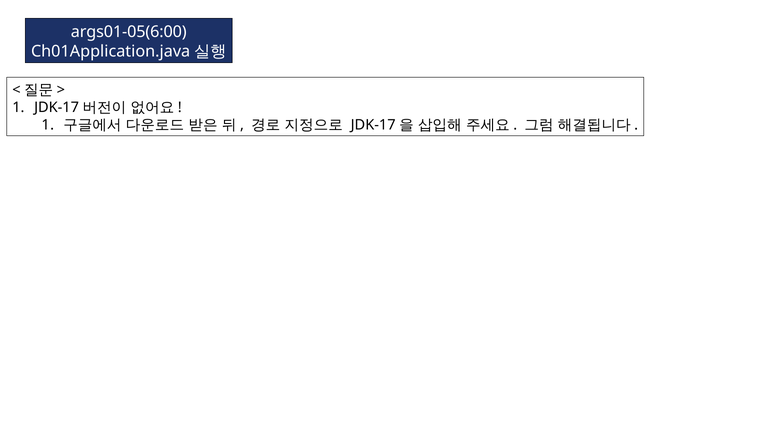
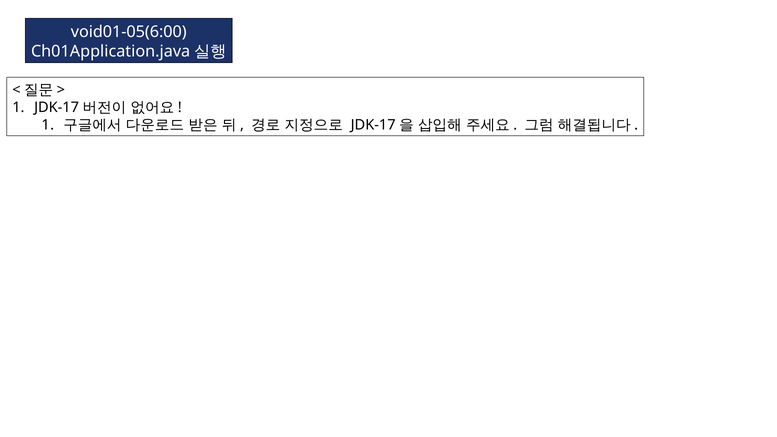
args01-05(6:00: args01-05(6:00 -> void01-05(6:00 (129, 32)
